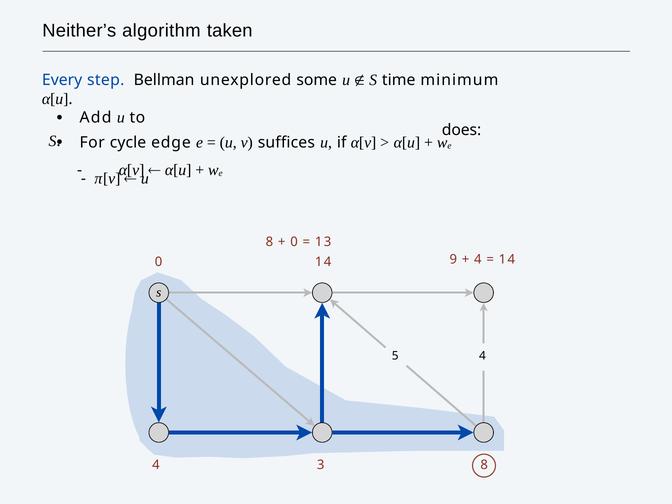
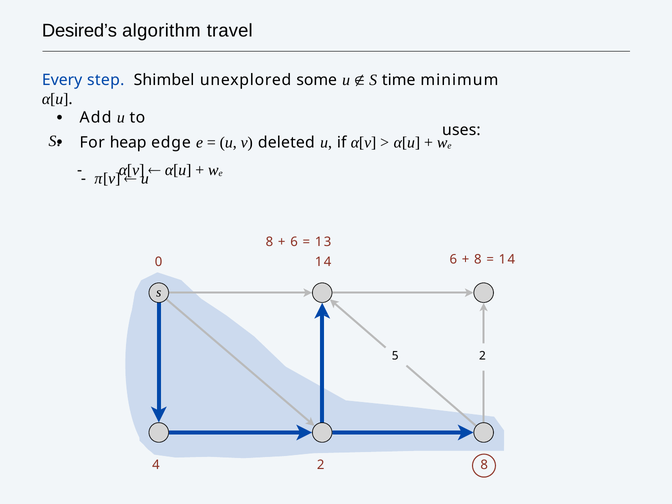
Neither’s: Neither’s -> Desired’s (79, 31)
taken: taken -> travel (230, 31)
Bellman: Bellman -> Shimbel (164, 80)
does: does -> uses (461, 130)
cycle: cycle -> heap (128, 143)
suffices: suffices -> deleted (286, 143)
0: 0 -> 6 (294, 242)
14 9: 9 -> 6 (453, 259)
4: 4 -> 8 (478, 259)
5 4: 4 -> 2 (482, 356)
4 3: 3 -> 2 (321, 465)
